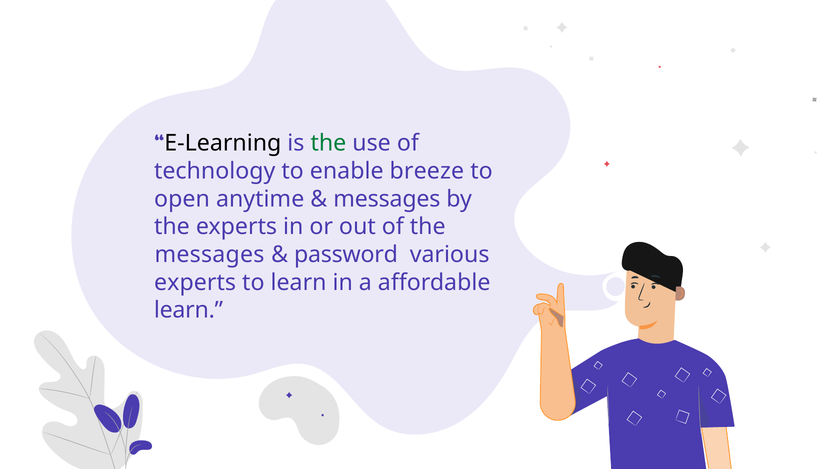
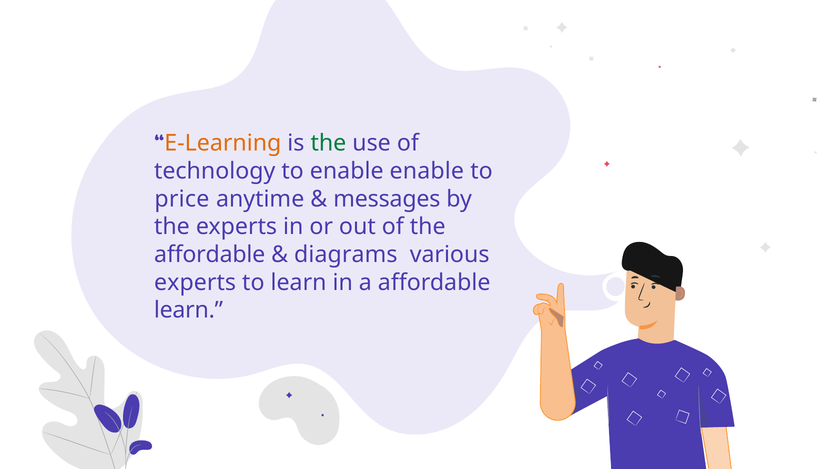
E-Learning colour: black -> orange (223, 143)
enable breeze: breeze -> enable (427, 171)
open: open -> price (182, 199)
messages: messages -> affordable (210, 254)
password: password -> diagrams (346, 254)
